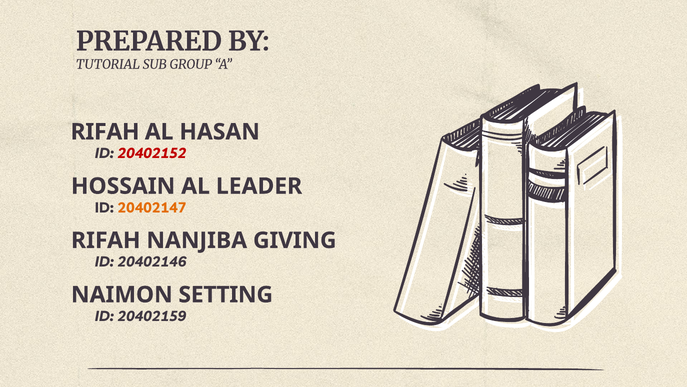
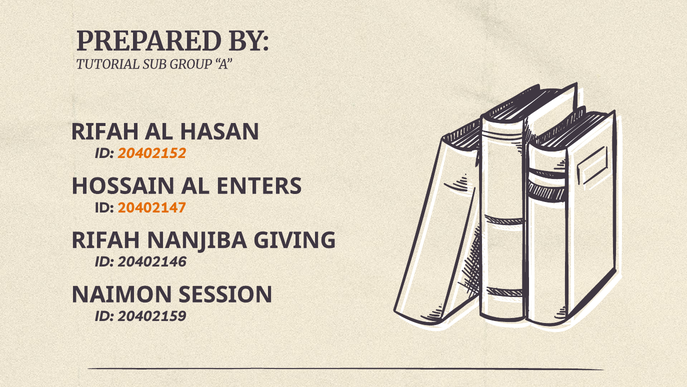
20402152 colour: red -> orange (152, 153)
LEADER: LEADER -> ENTERS (259, 186)
SETTING: SETTING -> SESSION (226, 294)
